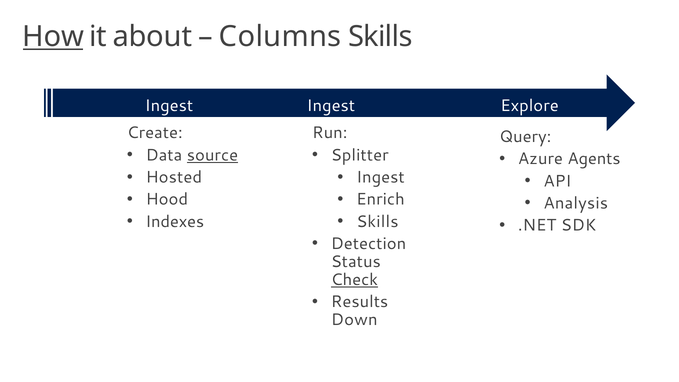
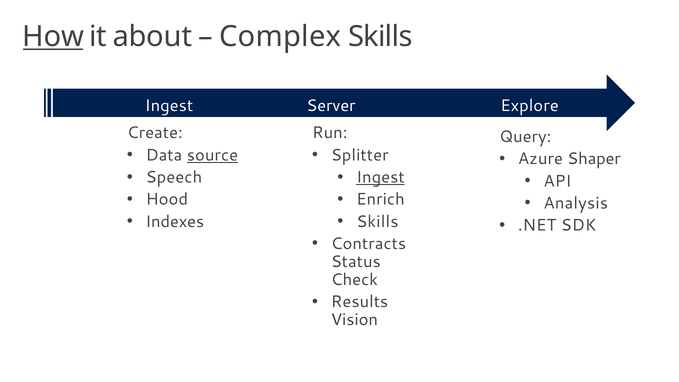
Columns: Columns -> Complex (280, 37)
Ingest Ingest: Ingest -> Server (331, 105)
Agents: Agents -> Shaper (594, 159)
Hosted: Hosted -> Speech (174, 177)
Ingest underline: none -> present (380, 177)
Detection: Detection -> Contracts (368, 244)
Check underline: present -> none (354, 280)
Down: Down -> Vision (354, 320)
